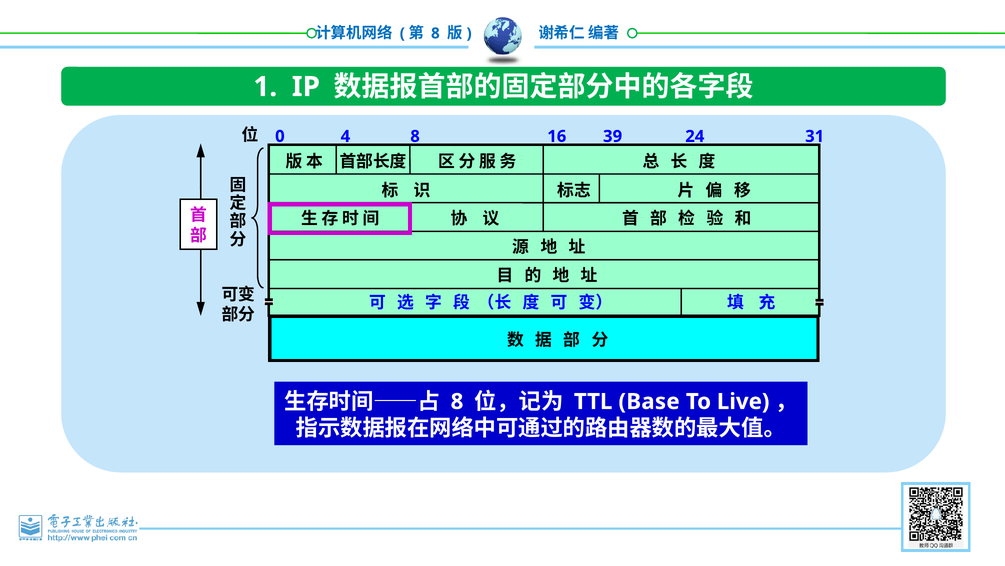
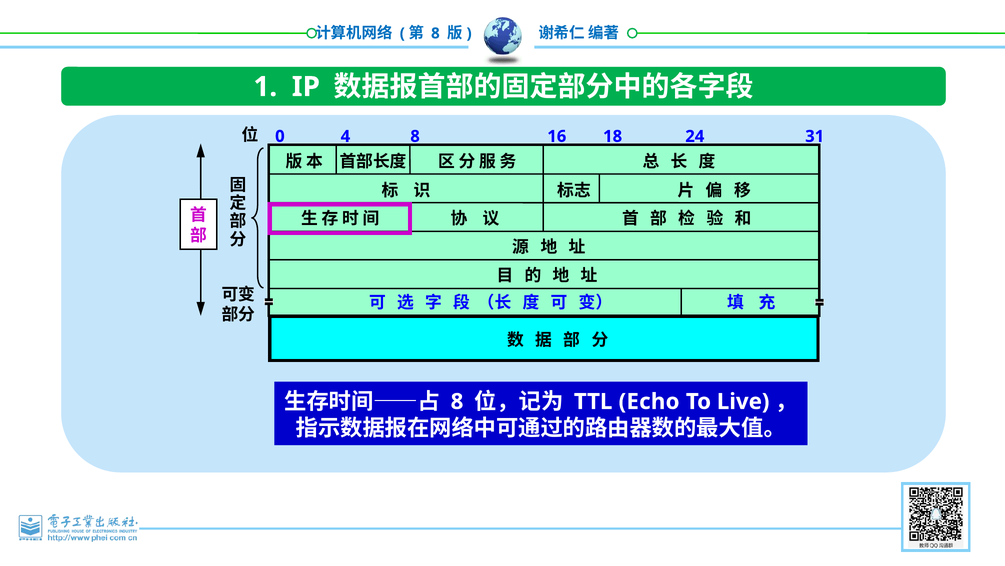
39: 39 -> 18 (613, 136)
Base: Base -> Echo (649, 401)
